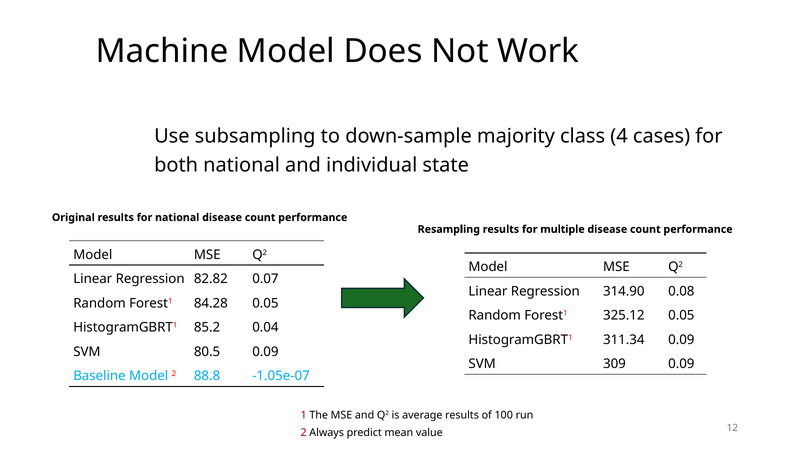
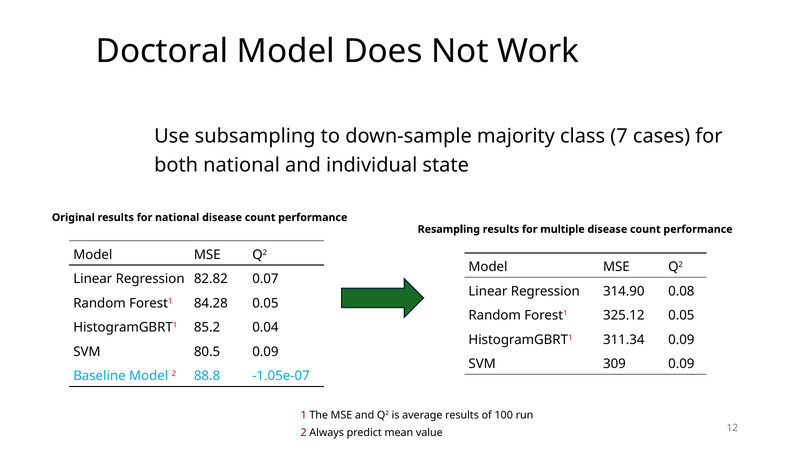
Machine: Machine -> Doctoral (162, 51)
4: 4 -> 7 (619, 137)
